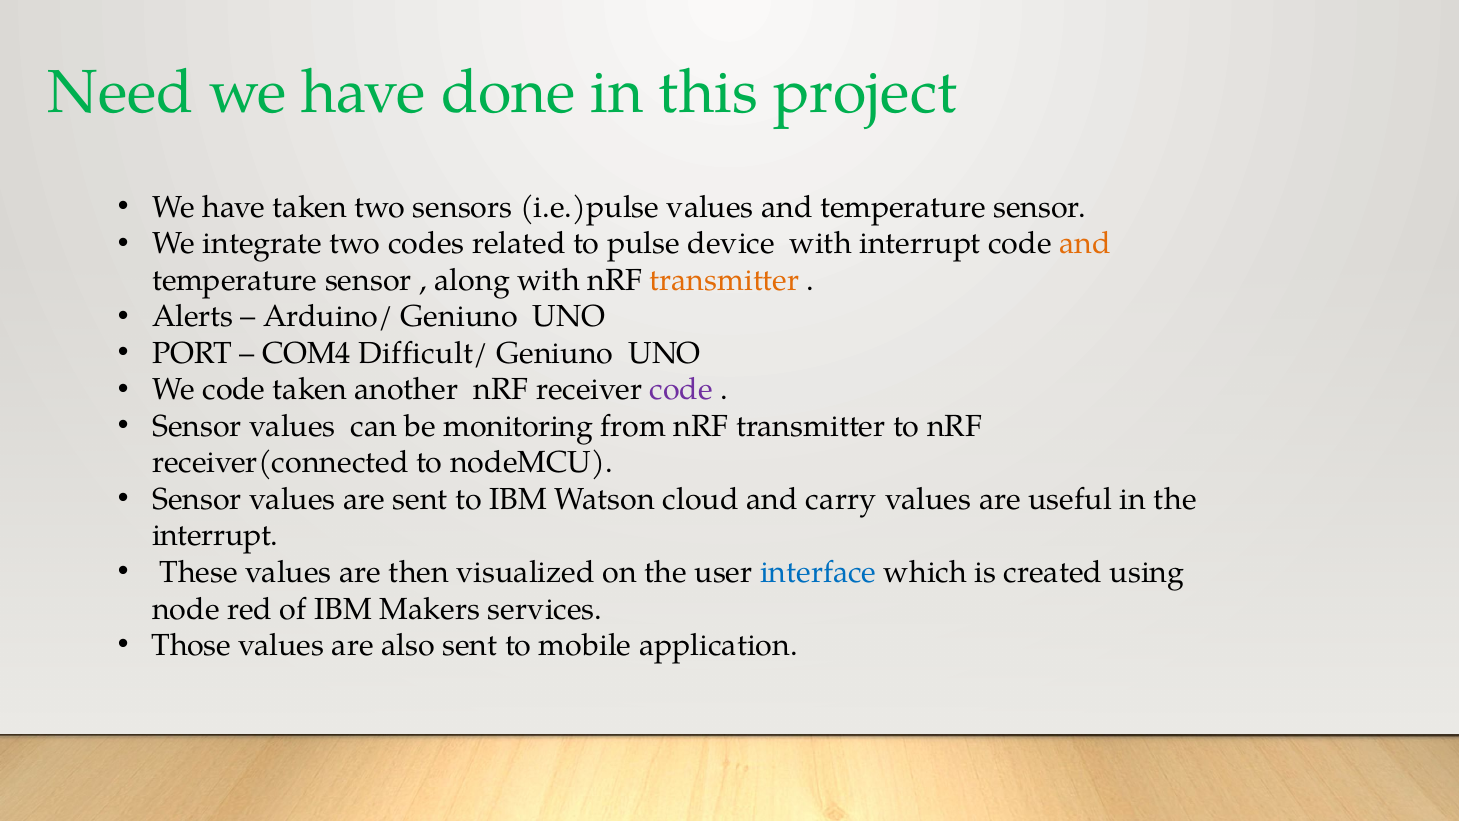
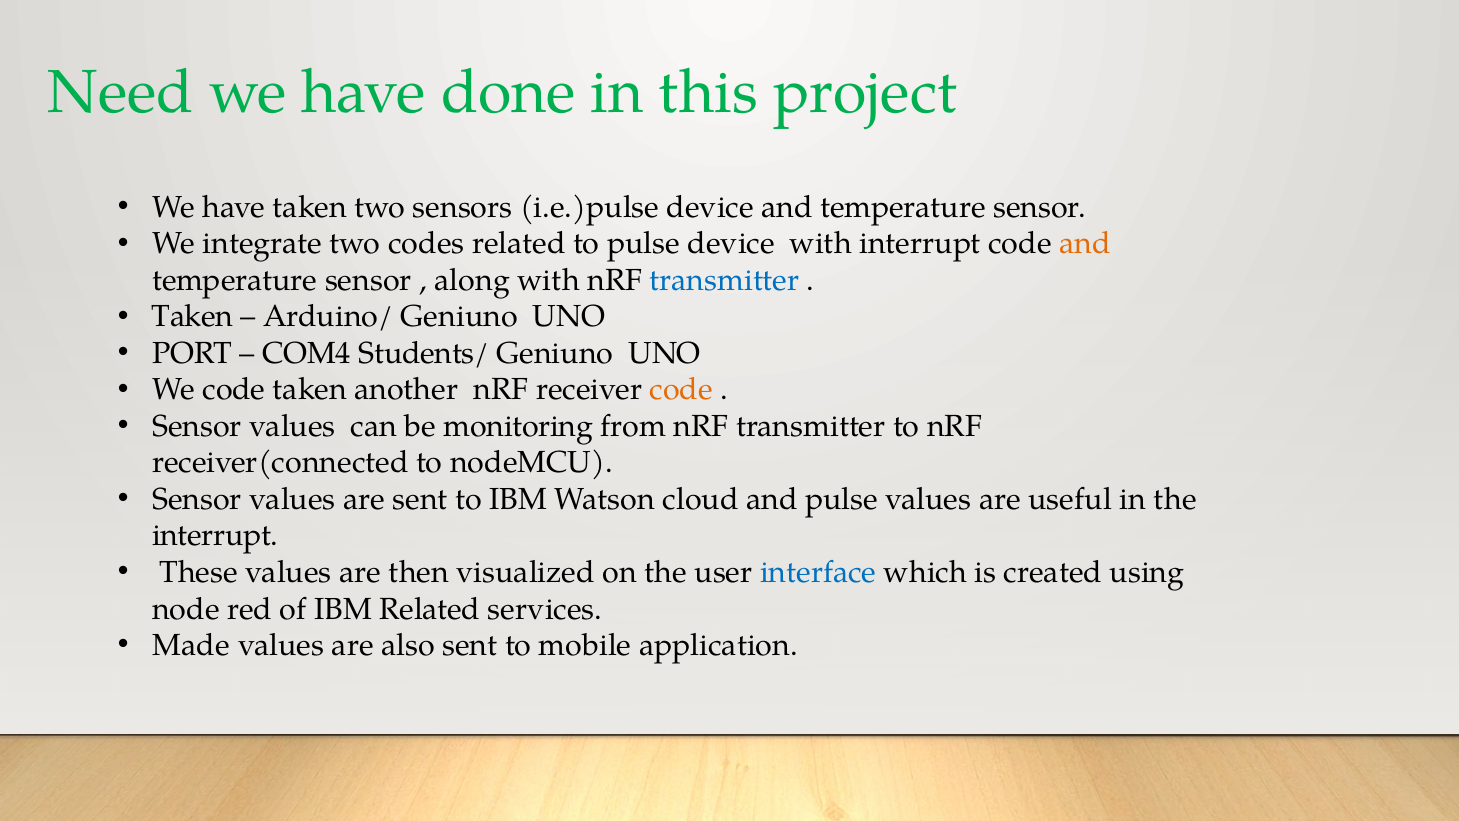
i.e.)pulse values: values -> device (710, 207)
transmitter colour: orange -> blue (725, 280)
Alerts: Alerts -> Taken (193, 317)
Difficult/: Difficult/ -> Students/ (424, 353)
code colour: purple -> orange (681, 390)
and carry: carry -> pulse (842, 499)
IBM Makers: Makers -> Related (430, 609)
Those: Those -> Made (191, 645)
